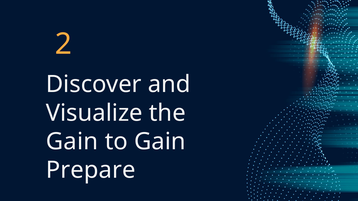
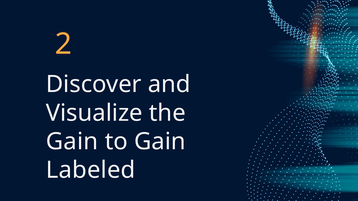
Prepare: Prepare -> Labeled (91, 170)
